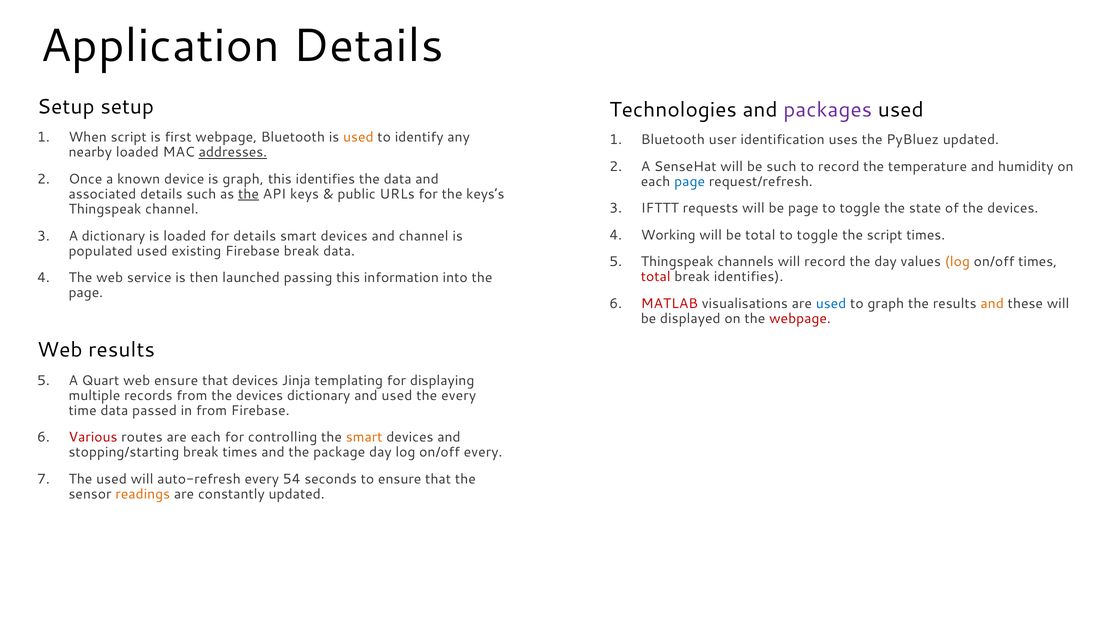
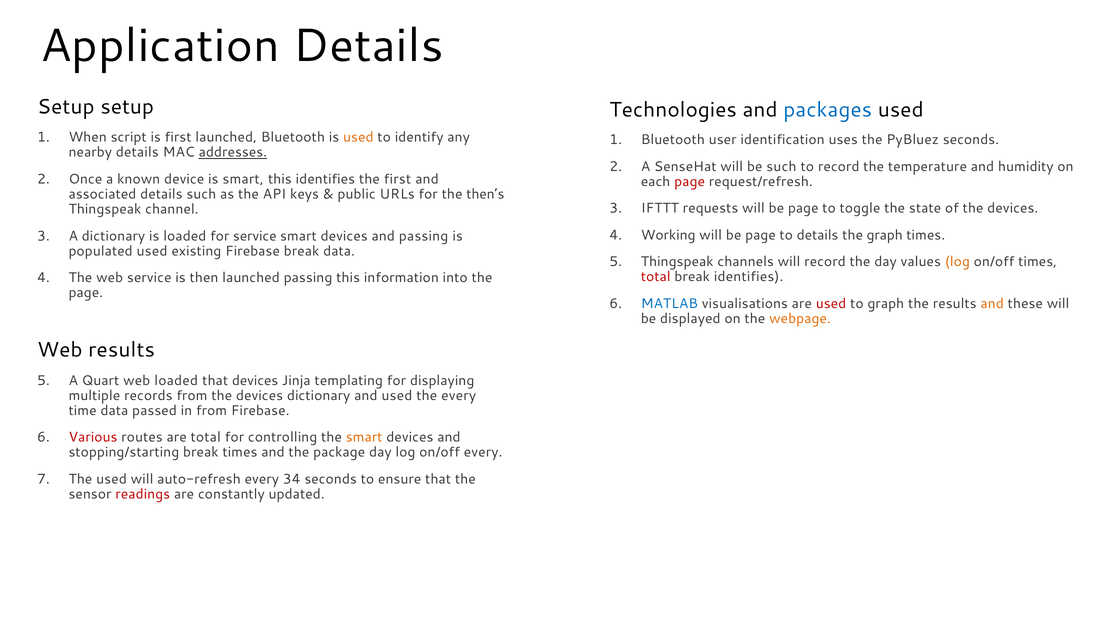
packages colour: purple -> blue (828, 110)
first webpage: webpage -> launched (226, 137)
PyBluez updated: updated -> seconds (971, 140)
nearby loaded: loaded -> details (137, 152)
is graph: graph -> smart (243, 179)
the data: data -> first (398, 179)
page colour: blue -> red (690, 182)
the underline: present -> none (248, 194)
keys’s: keys’s -> then’s (485, 194)
total: total -> page (760, 235)
toggle: toggle -> details (818, 235)
the script: script -> graph (885, 235)
for details: details -> service (255, 236)
and channel: channel -> passing (424, 236)
MATLAB colour: red -> blue (669, 304)
used colour: blue -> red (831, 304)
webpage colour: red -> orange (800, 319)
web ensure: ensure -> loaded (176, 381)
are each: each -> total (206, 437)
54: 54 -> 34 (292, 479)
readings colour: orange -> red (143, 494)
